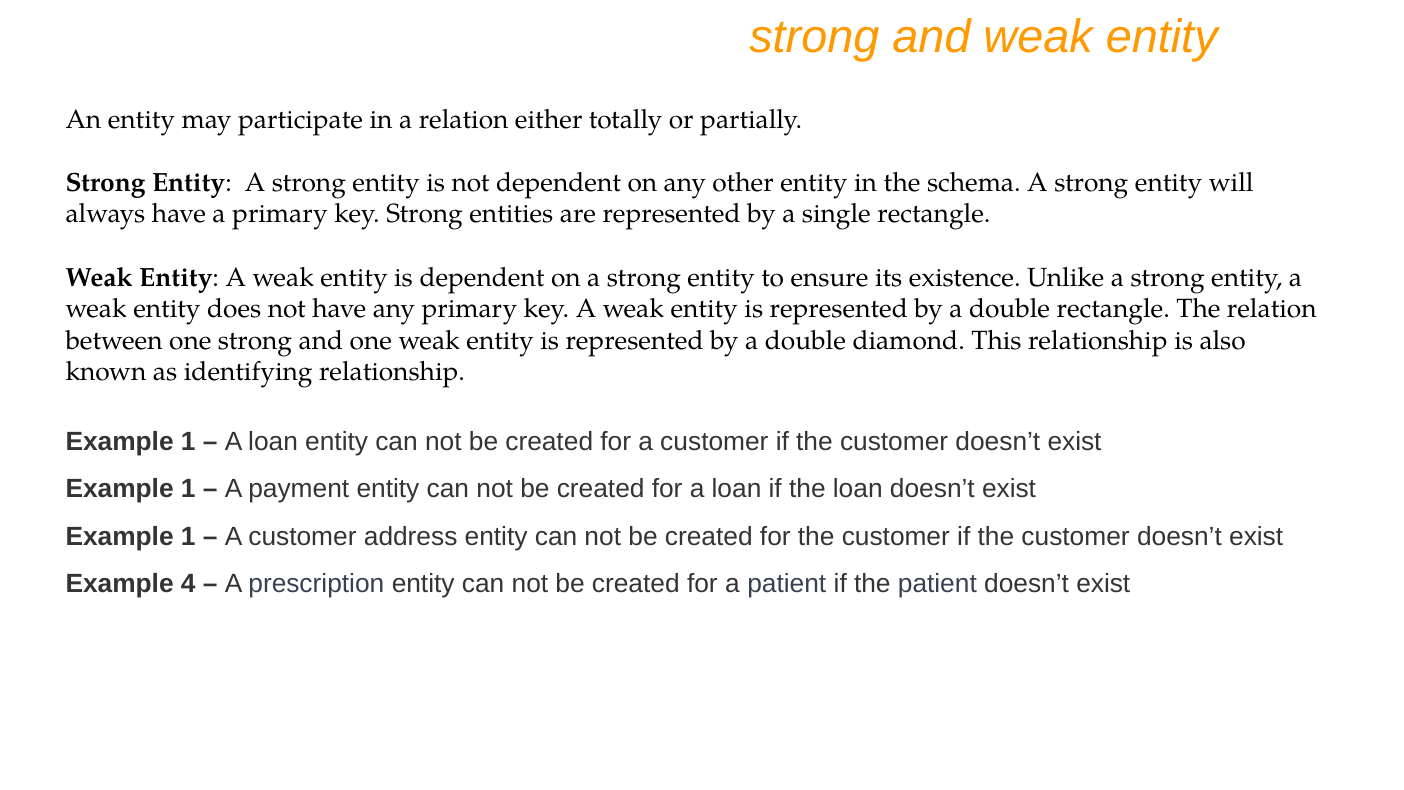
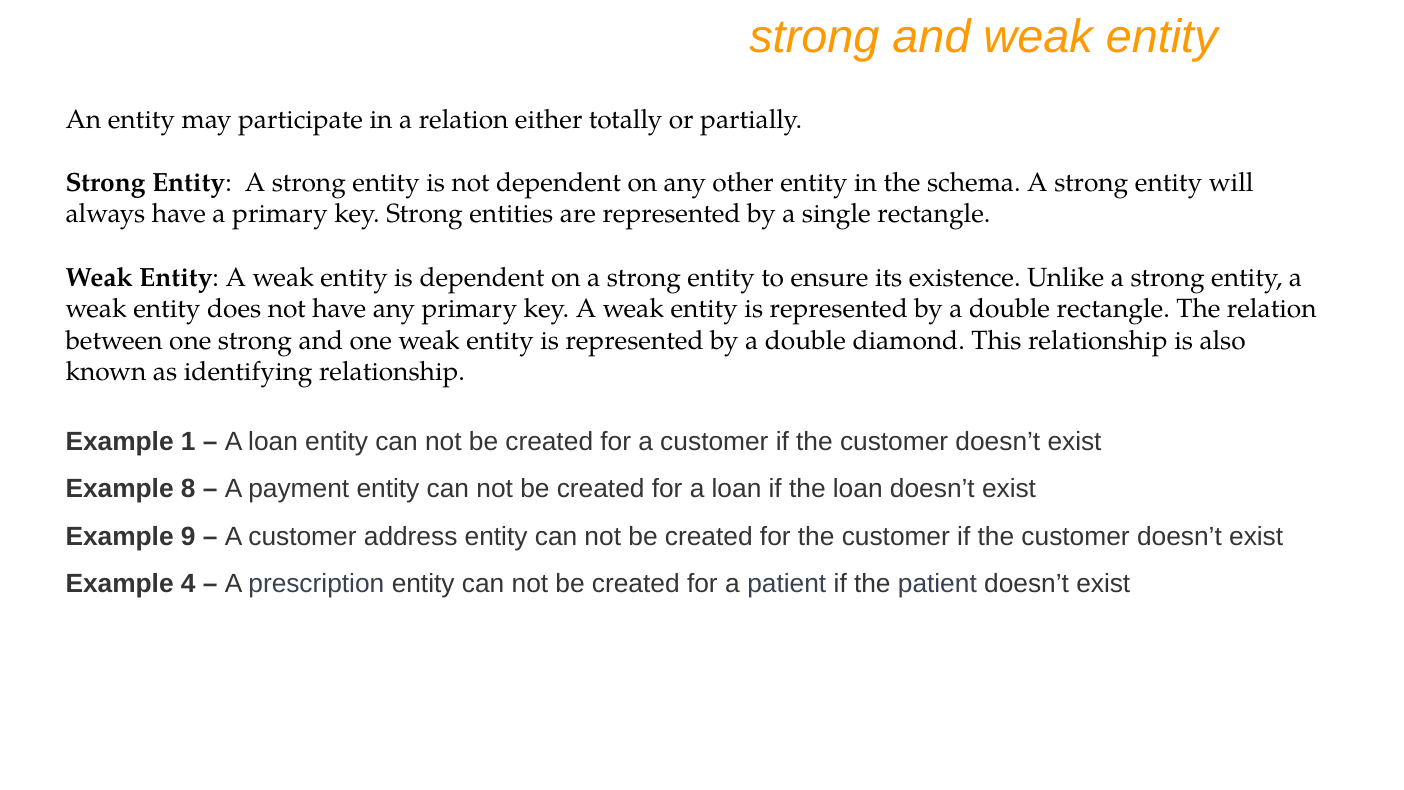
1: 1 -> 8 (188, 489)
1: 1 -> 9 (188, 537)
